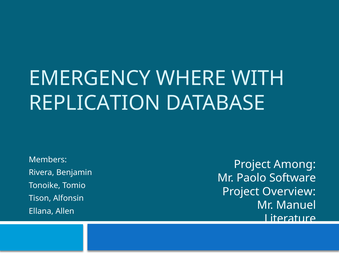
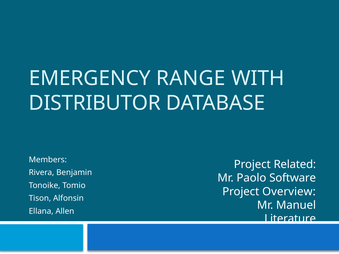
WHERE: WHERE -> RANGE (191, 78)
REPLICATION: REPLICATION -> DISTRIBUTOR (95, 103)
Among: Among -> Related (295, 165)
